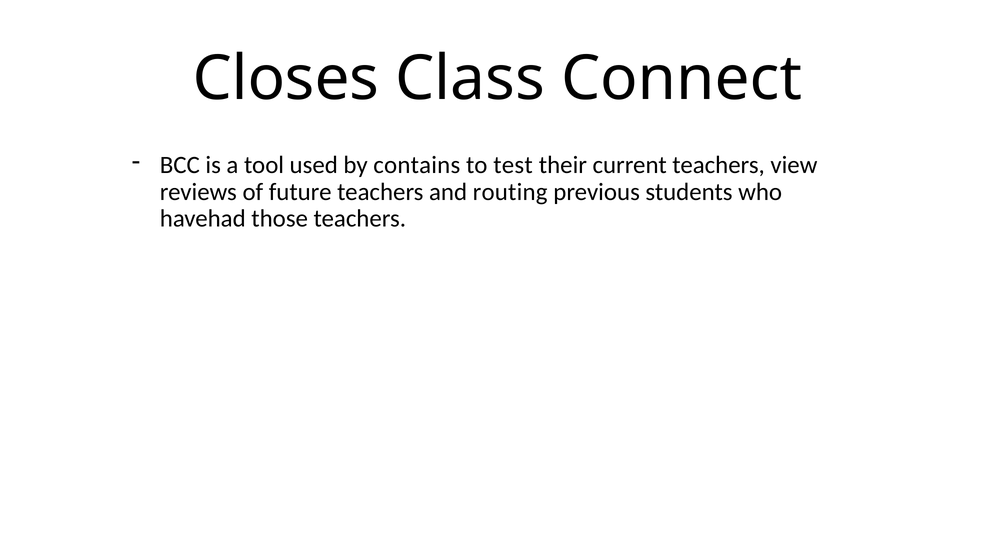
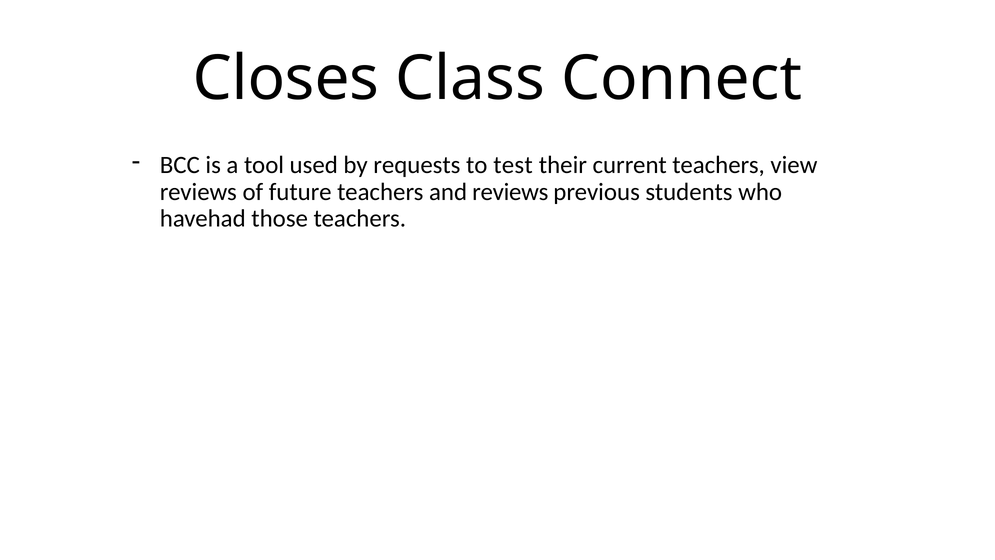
contains: contains -> requests (417, 165)
and routing: routing -> reviews (510, 192)
